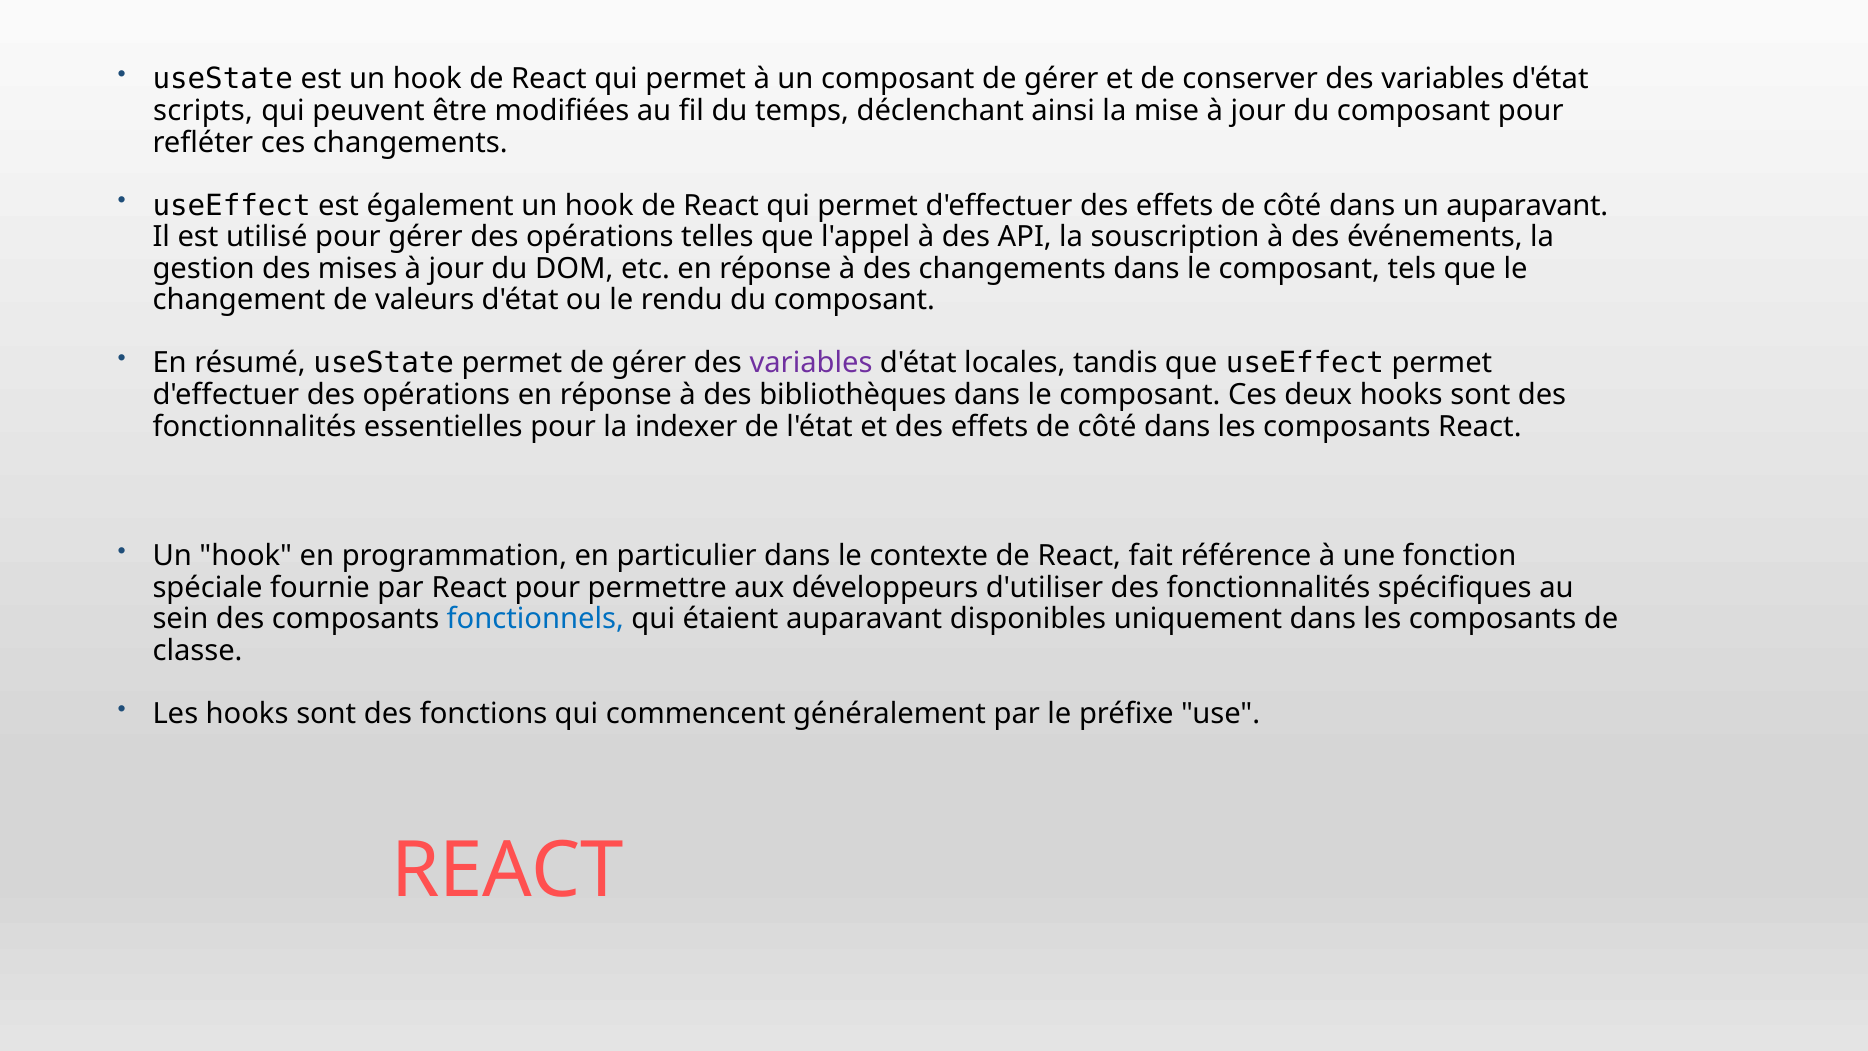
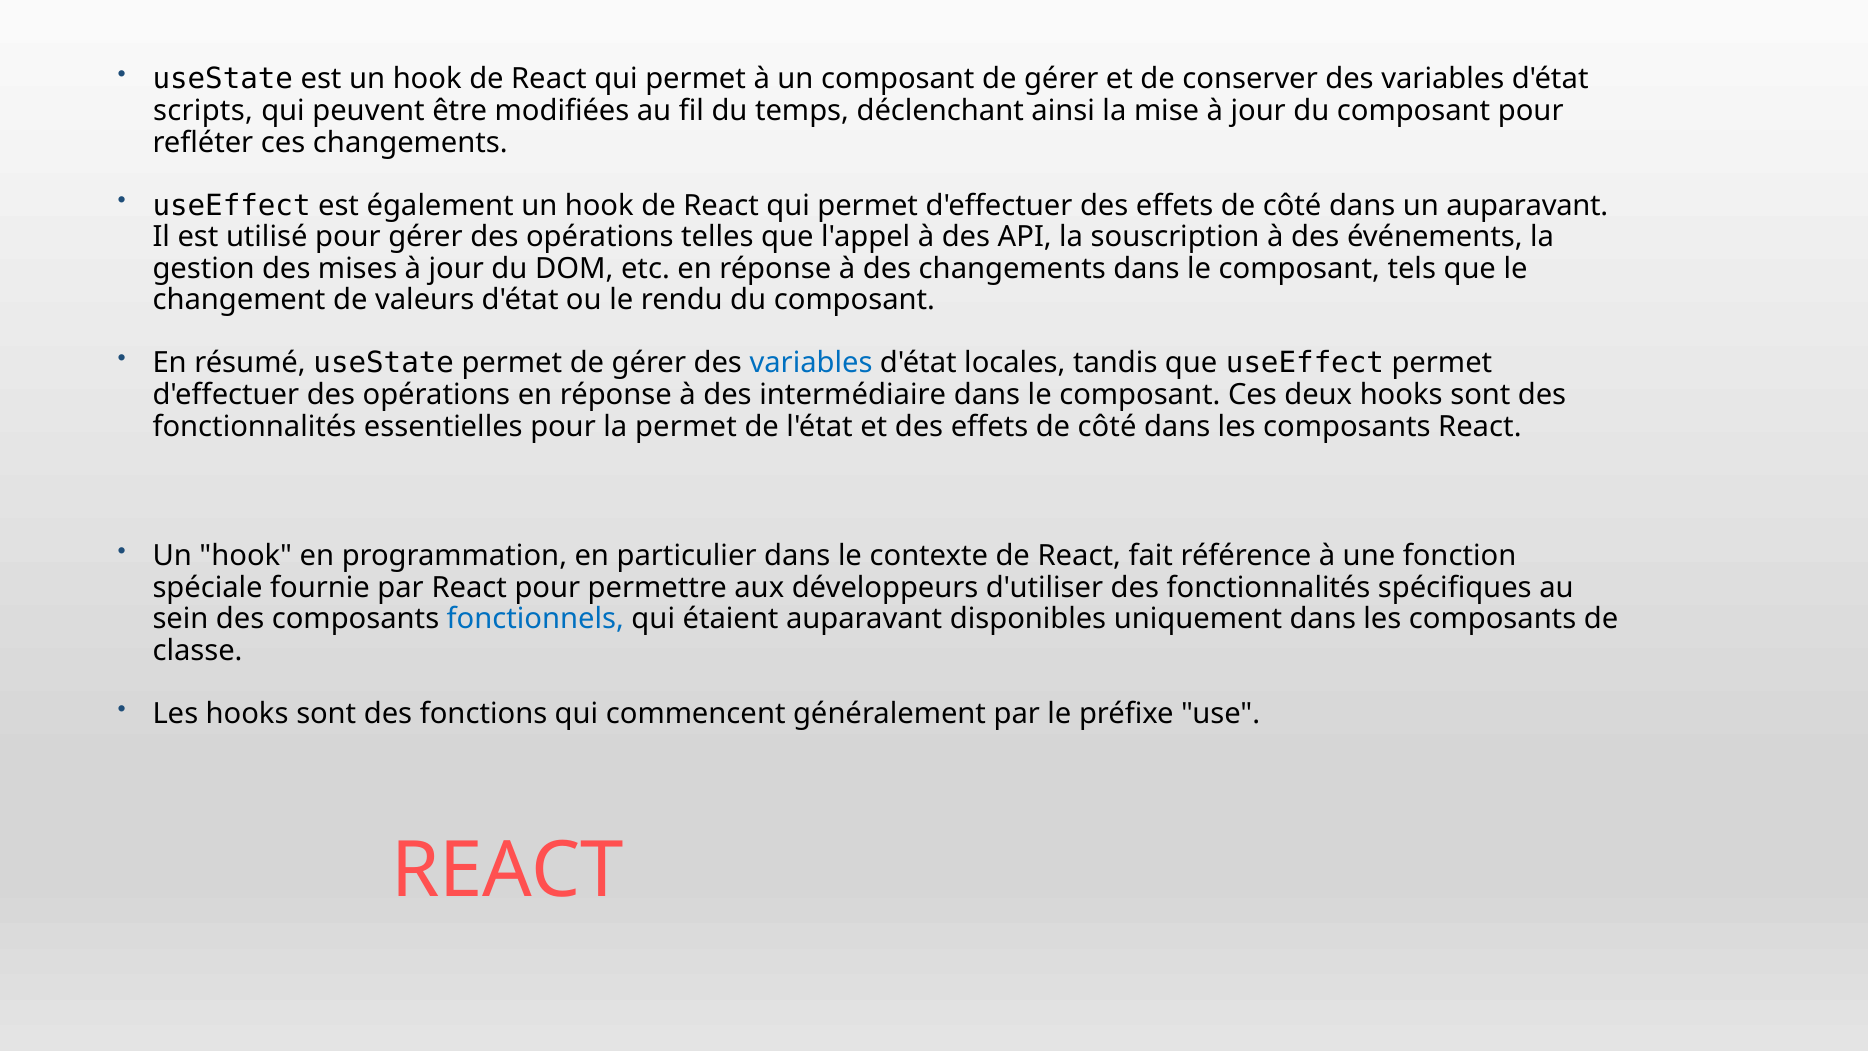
variables colour: purple -> blue (811, 363)
bibliothèques: bibliothèques -> intermédiaire (853, 395)
la indexer: indexer -> permet (686, 426)
